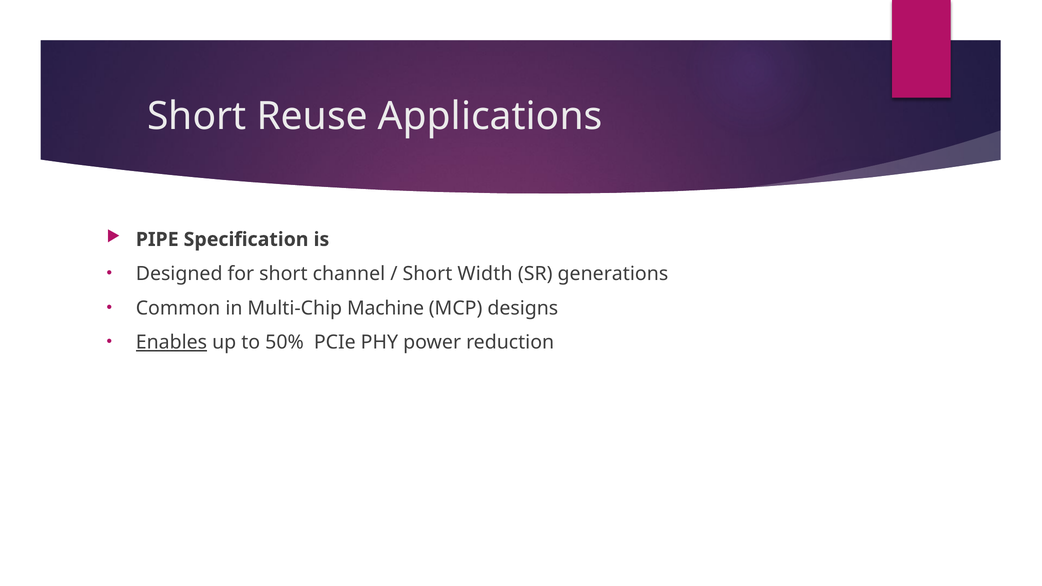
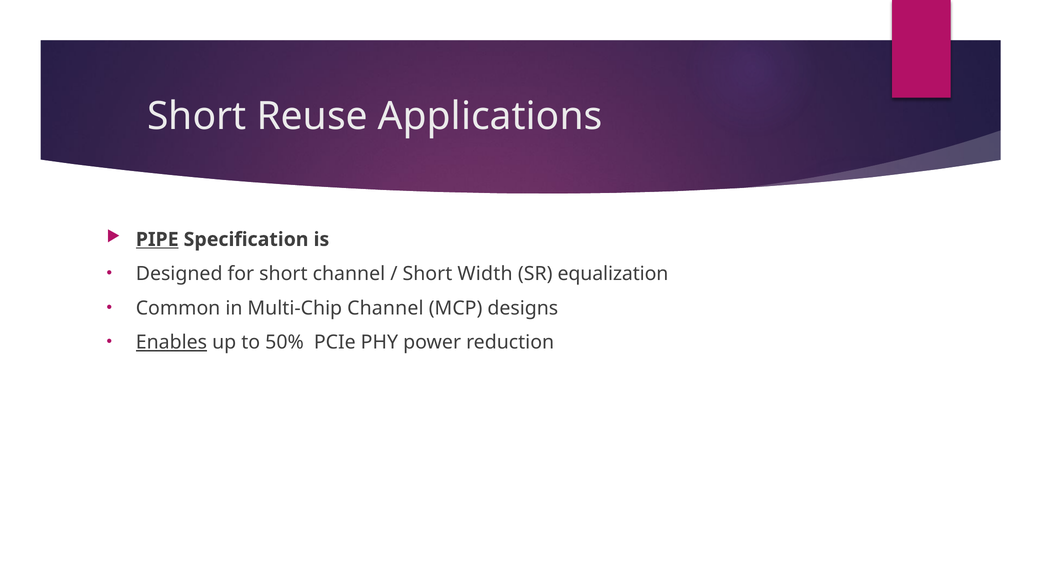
PIPE underline: none -> present (157, 240)
generations: generations -> equalization (613, 274)
Multi-Chip Machine: Machine -> Channel (385, 308)
